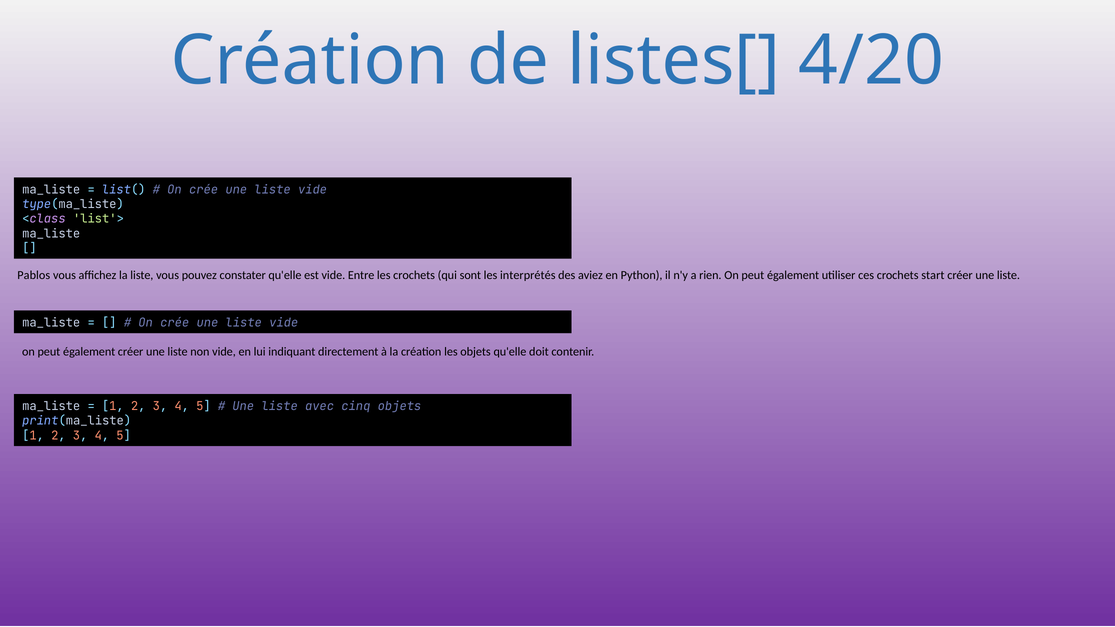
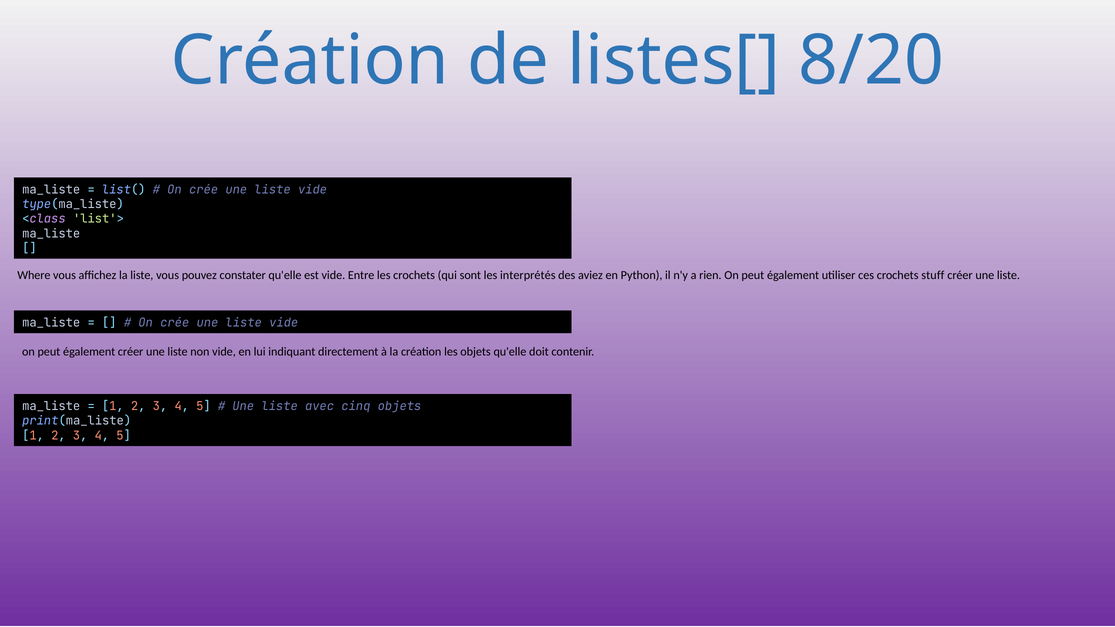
4/20: 4/20 -> 8/20 (871, 61)
Pablos: Pablos -> Where (34, 275)
start: start -> stuff (933, 275)
